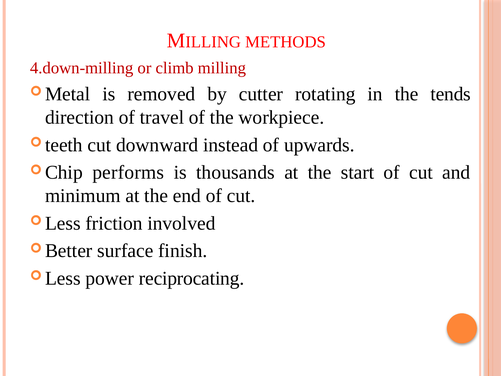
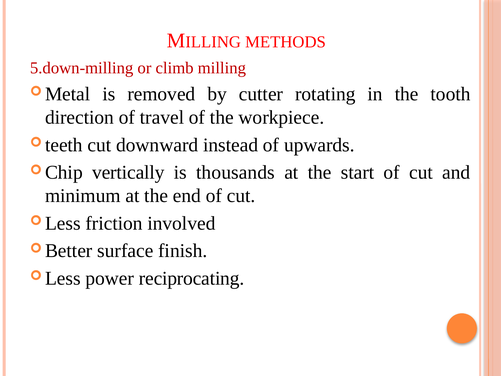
4.down-milling: 4.down-milling -> 5.down-milling (82, 68)
tends: tends -> tooth (451, 94)
performs: performs -> vertically (128, 172)
